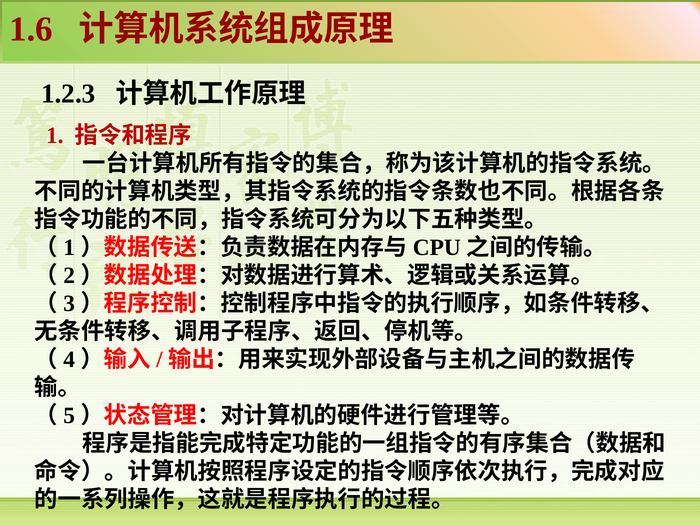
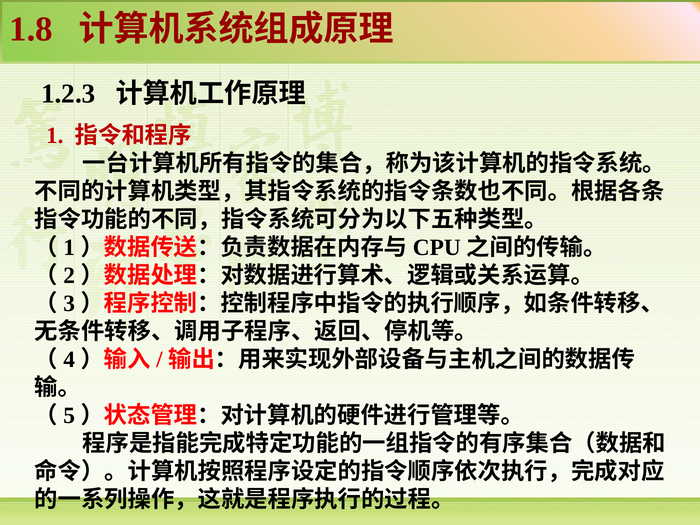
1.6: 1.6 -> 1.8 (31, 29)
